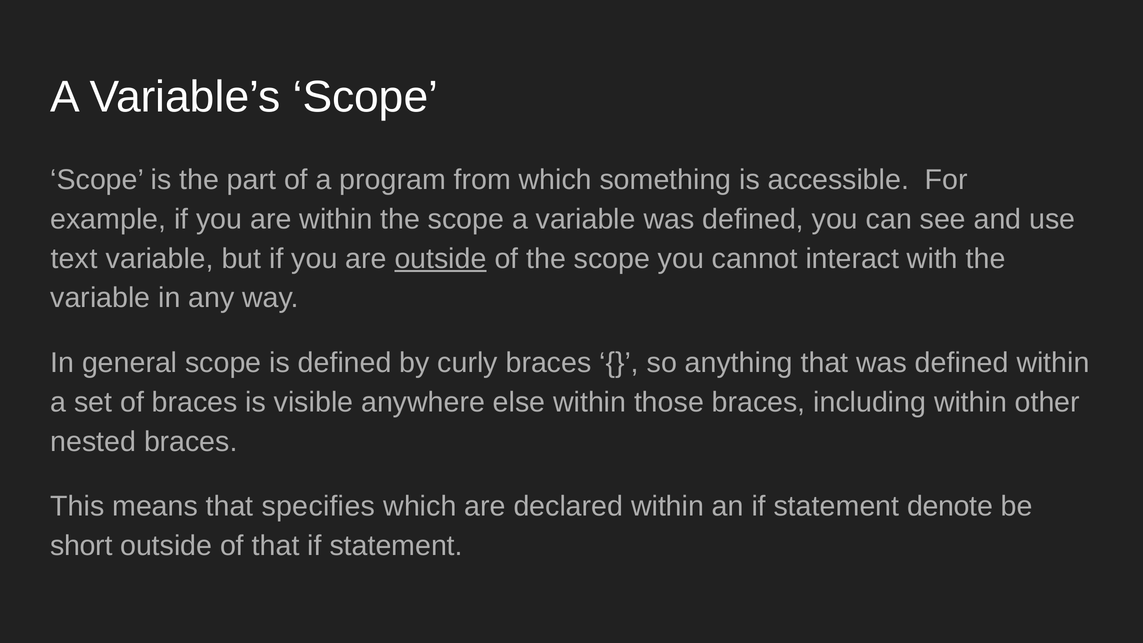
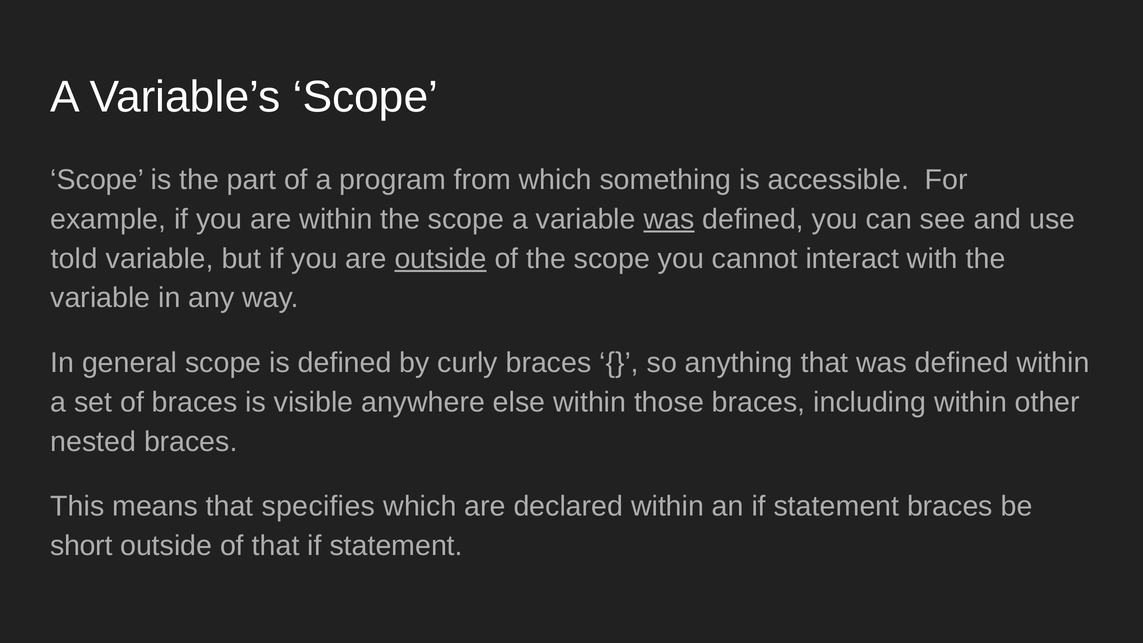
was underline: none -> present (669, 219)
text: text -> told (74, 259)
statement denote: denote -> braces (950, 506)
